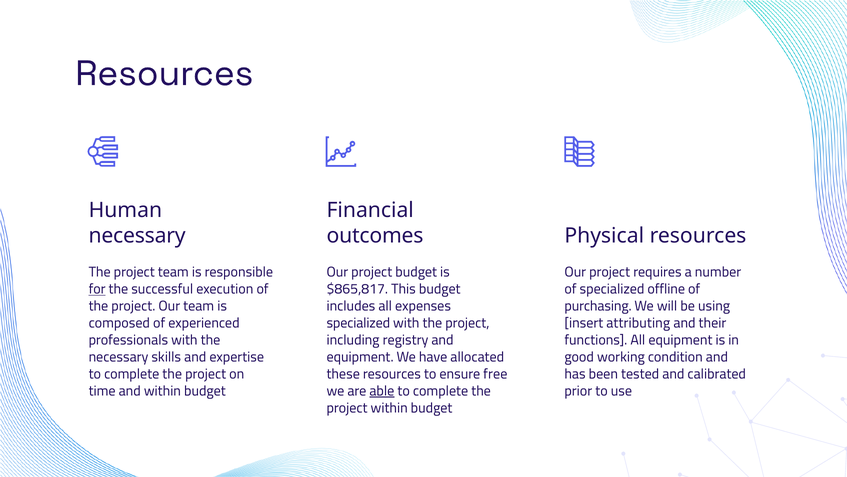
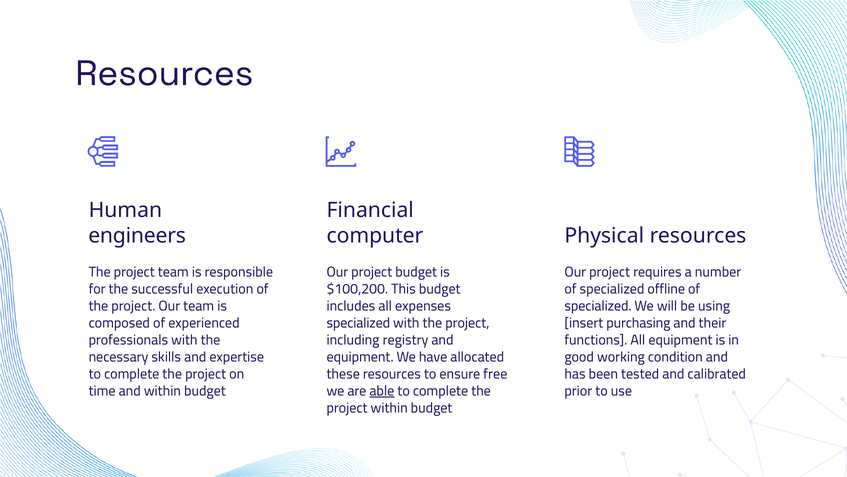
necessary: necessary -> engineers (137, 235)
outcomes: outcomes -> computer (375, 235)
for underline: present -> none (97, 289)
$865,817: $865,817 -> $100,200 (357, 289)
purchasing: purchasing -> specialized (598, 306)
attributing: attributing -> purchasing (638, 323)
